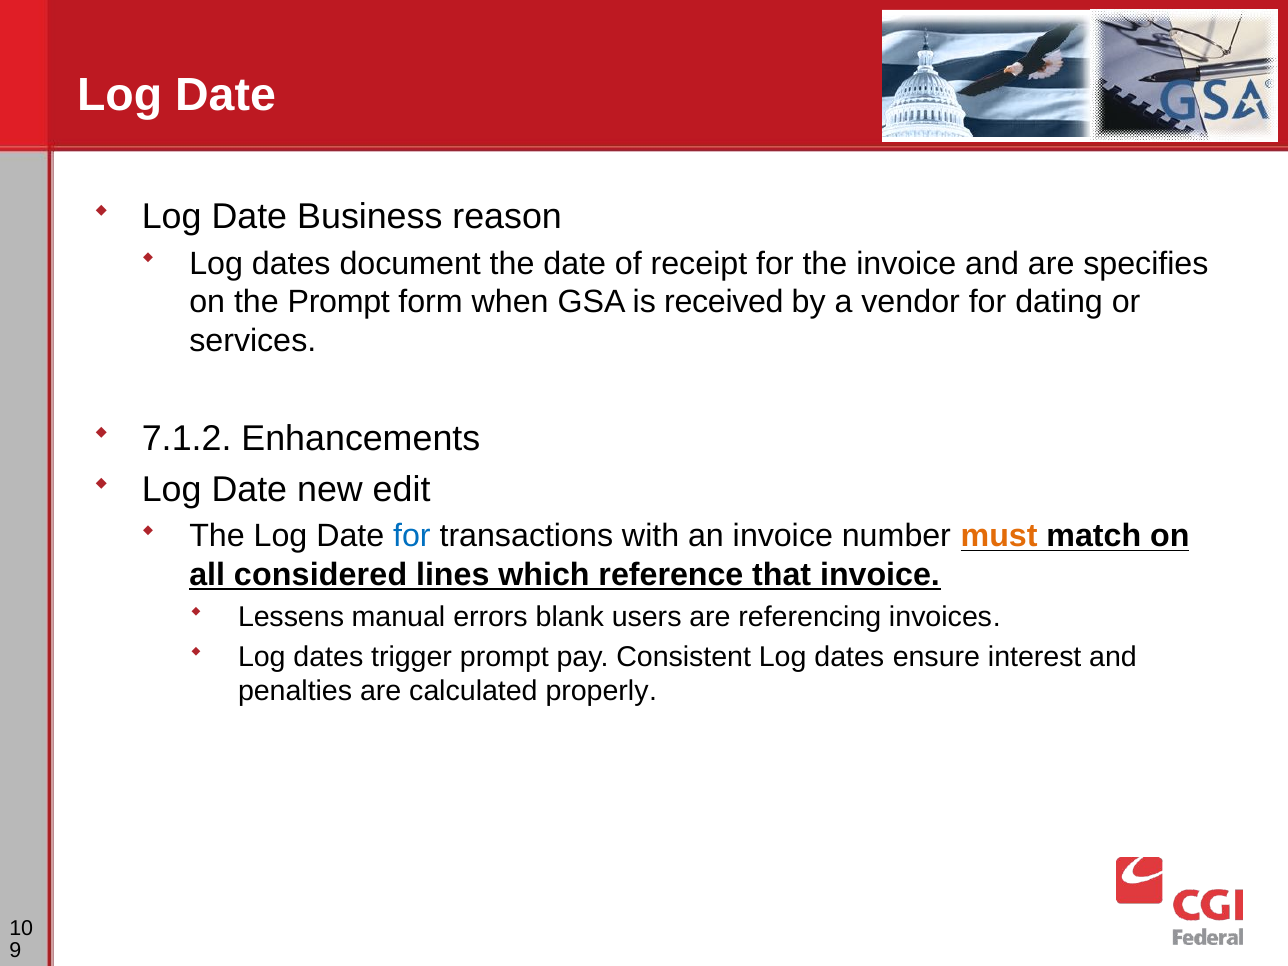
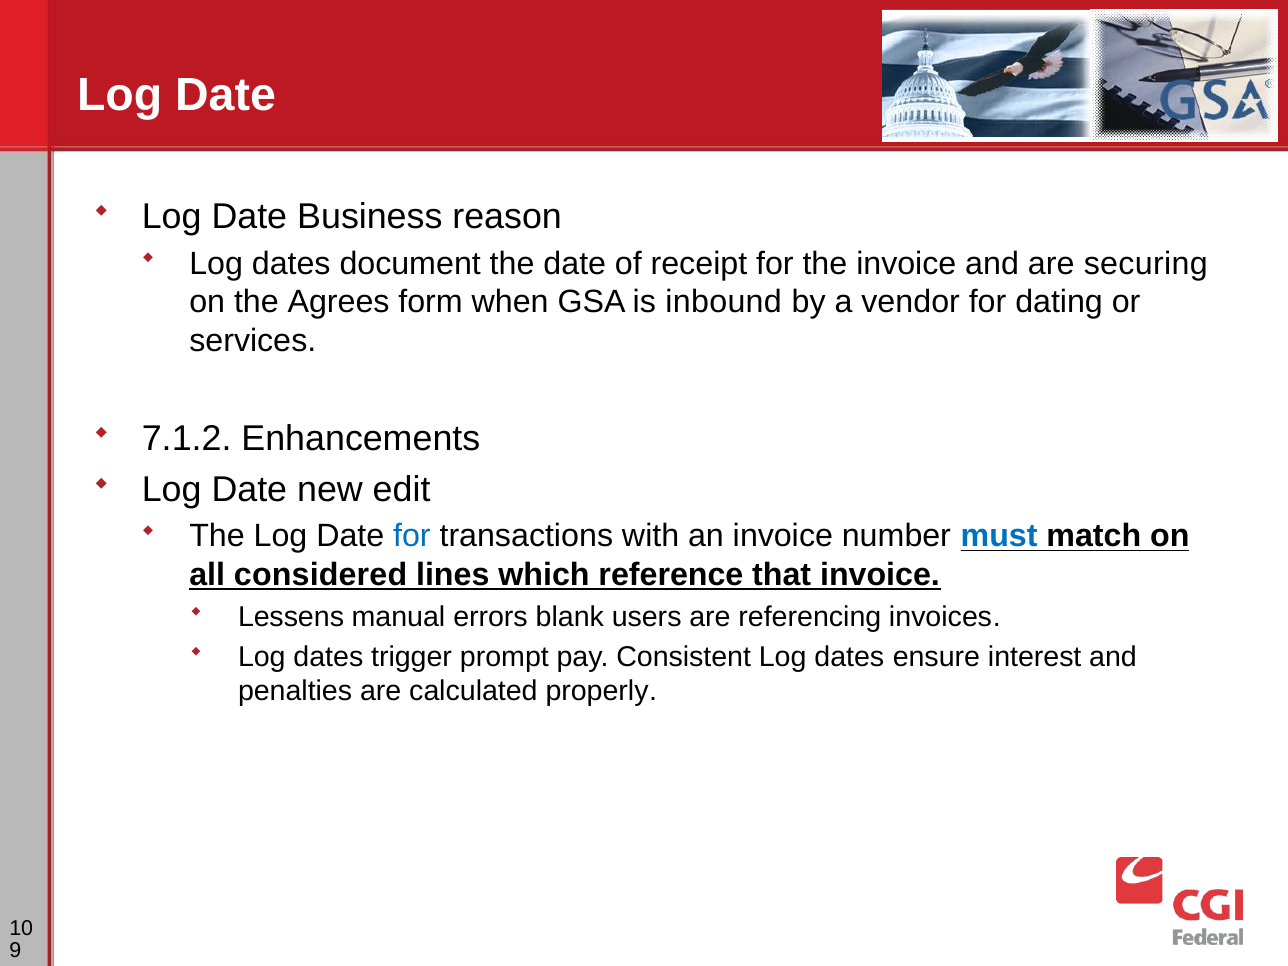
specifies: specifies -> securing (1146, 264)
the Prompt: Prompt -> Agrees (339, 302)
received: received -> inbound (724, 302)
must colour: orange -> blue (999, 536)
